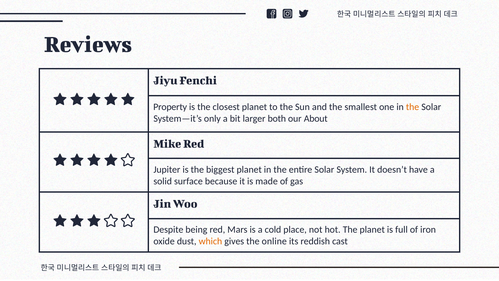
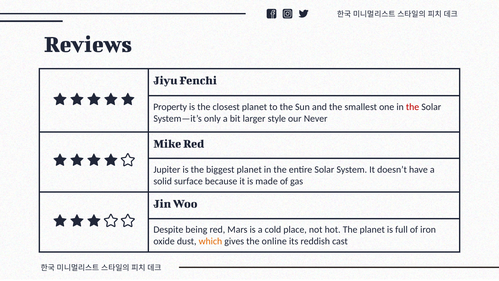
the colour: orange -> red (413, 107)
both: both -> style (277, 119)
About: About -> Never (316, 119)
